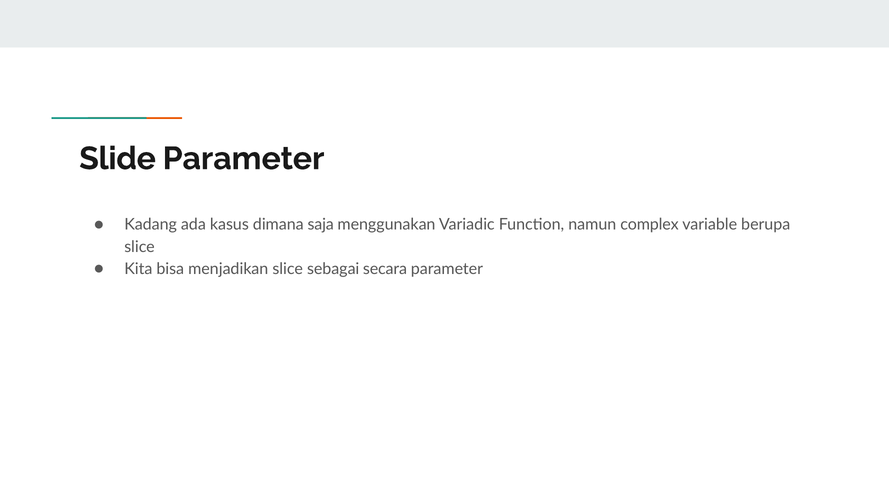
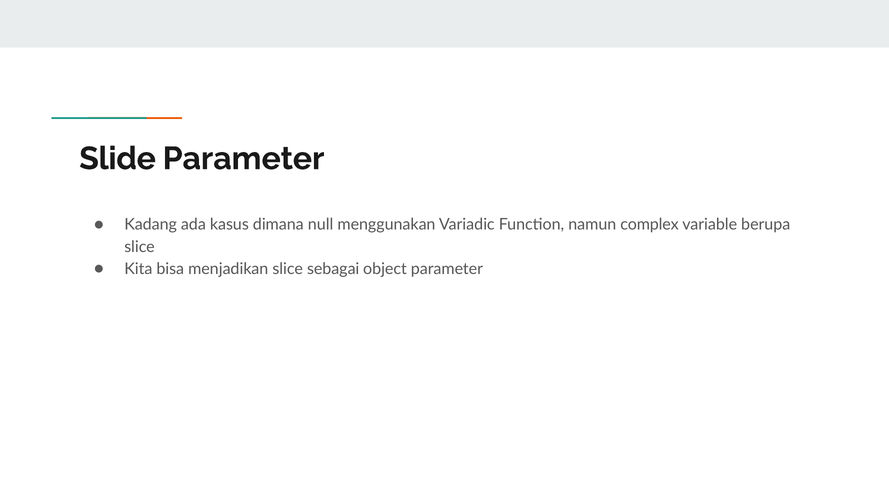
saja: saja -> null (321, 225)
secara: secara -> object (385, 269)
